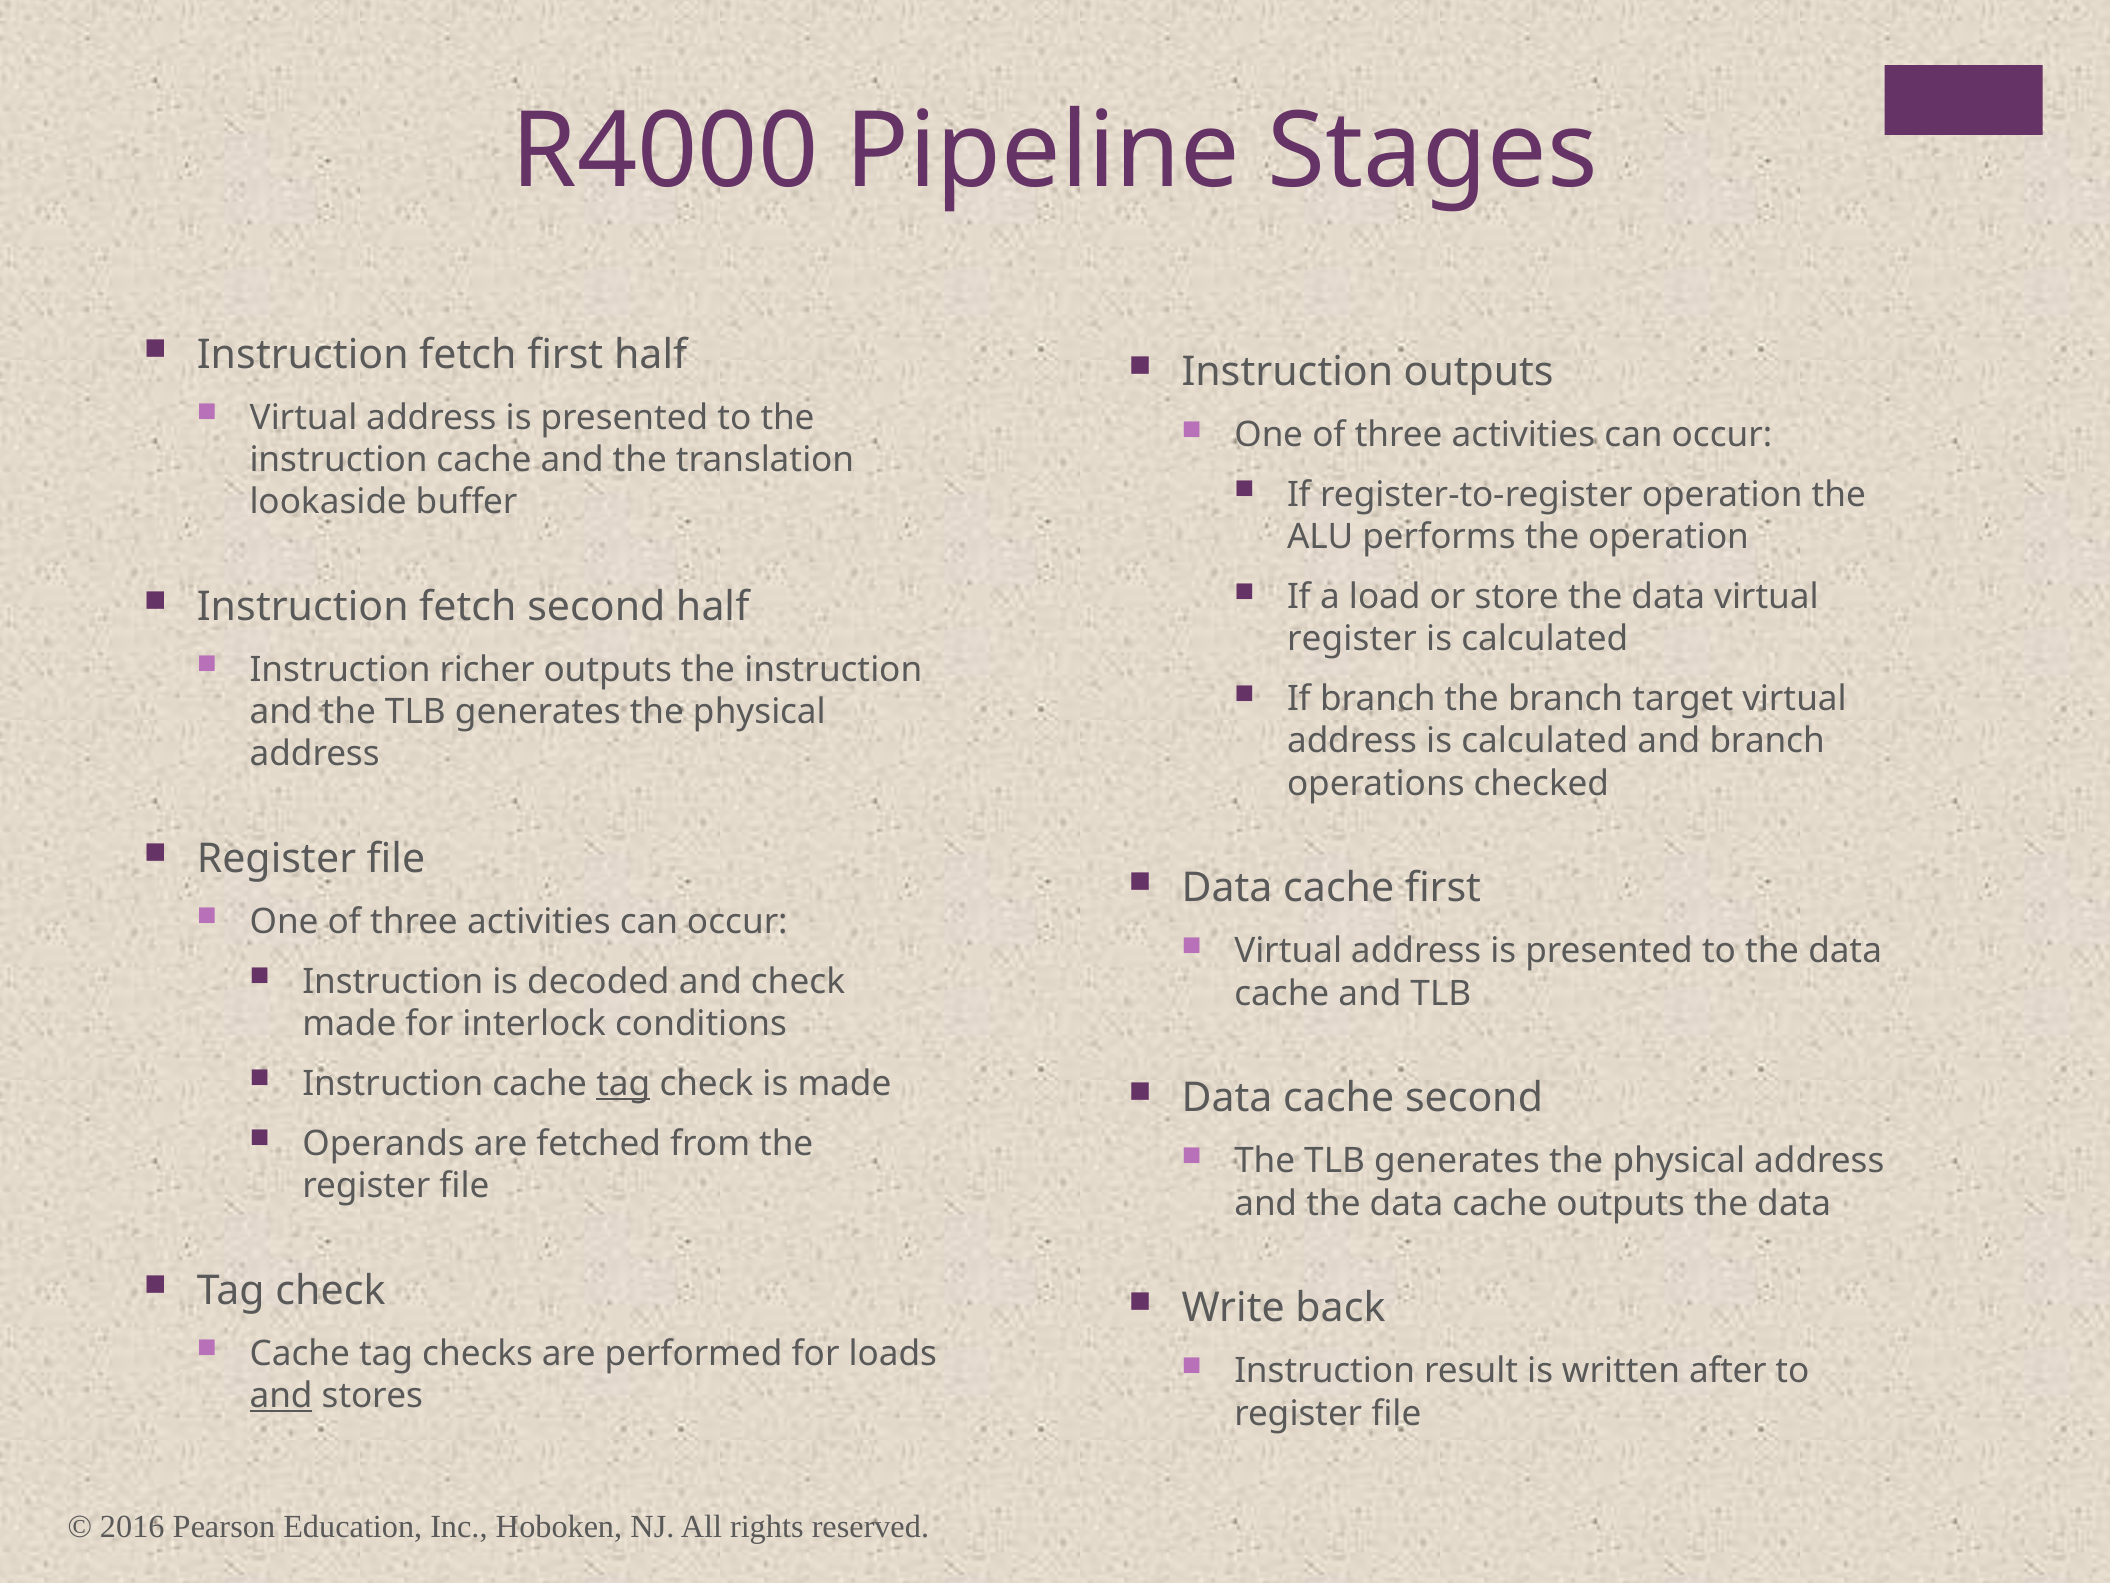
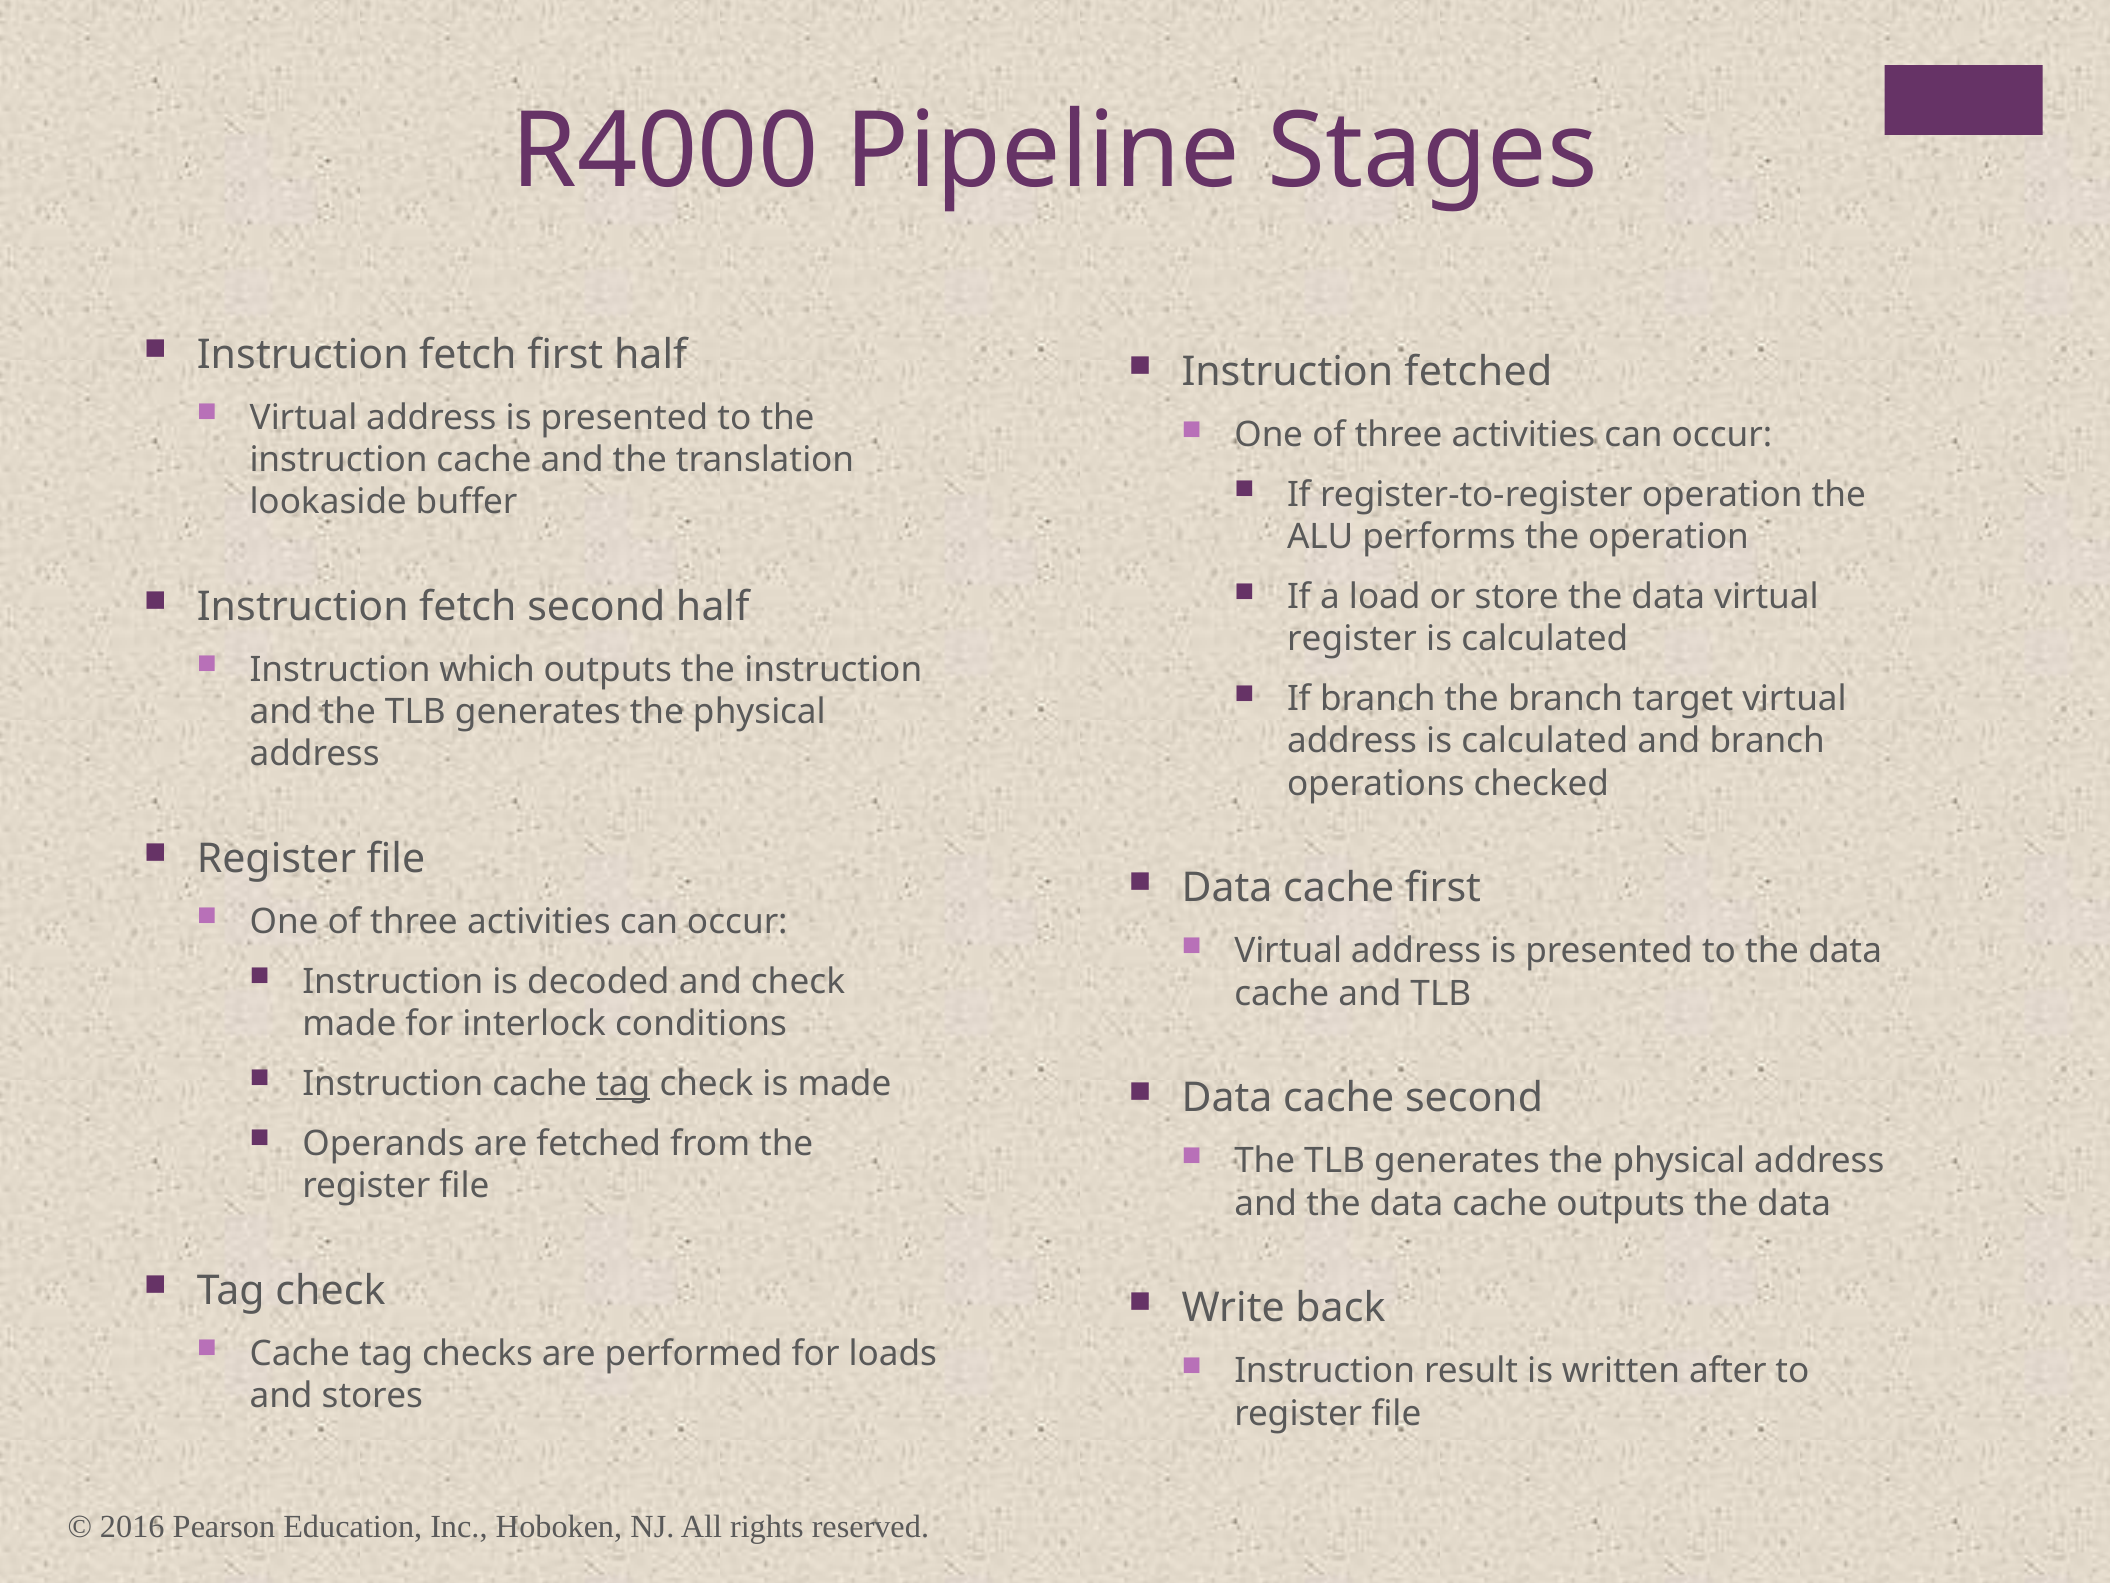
Instruction outputs: outputs -> fetched (1478, 372)
richer: richer -> which (487, 670)
and underline: present -> none (281, 1395)
